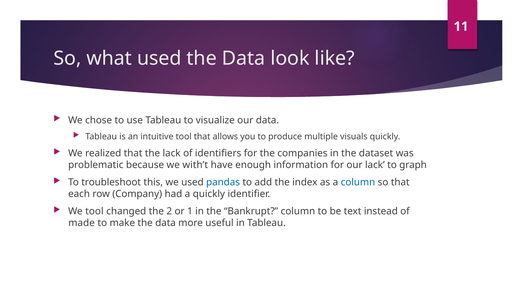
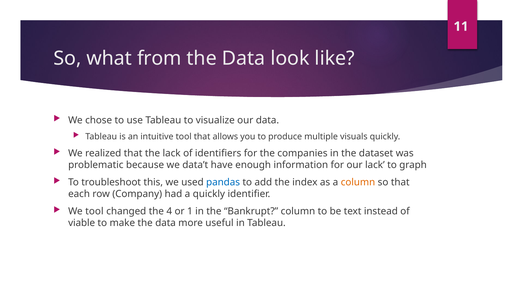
what used: used -> from (159, 58)
with’t: with’t -> data’t (195, 165)
column colour: blue -> orange (358, 182)
2: 2 -> 4 (169, 211)
made: made -> viable (82, 223)
